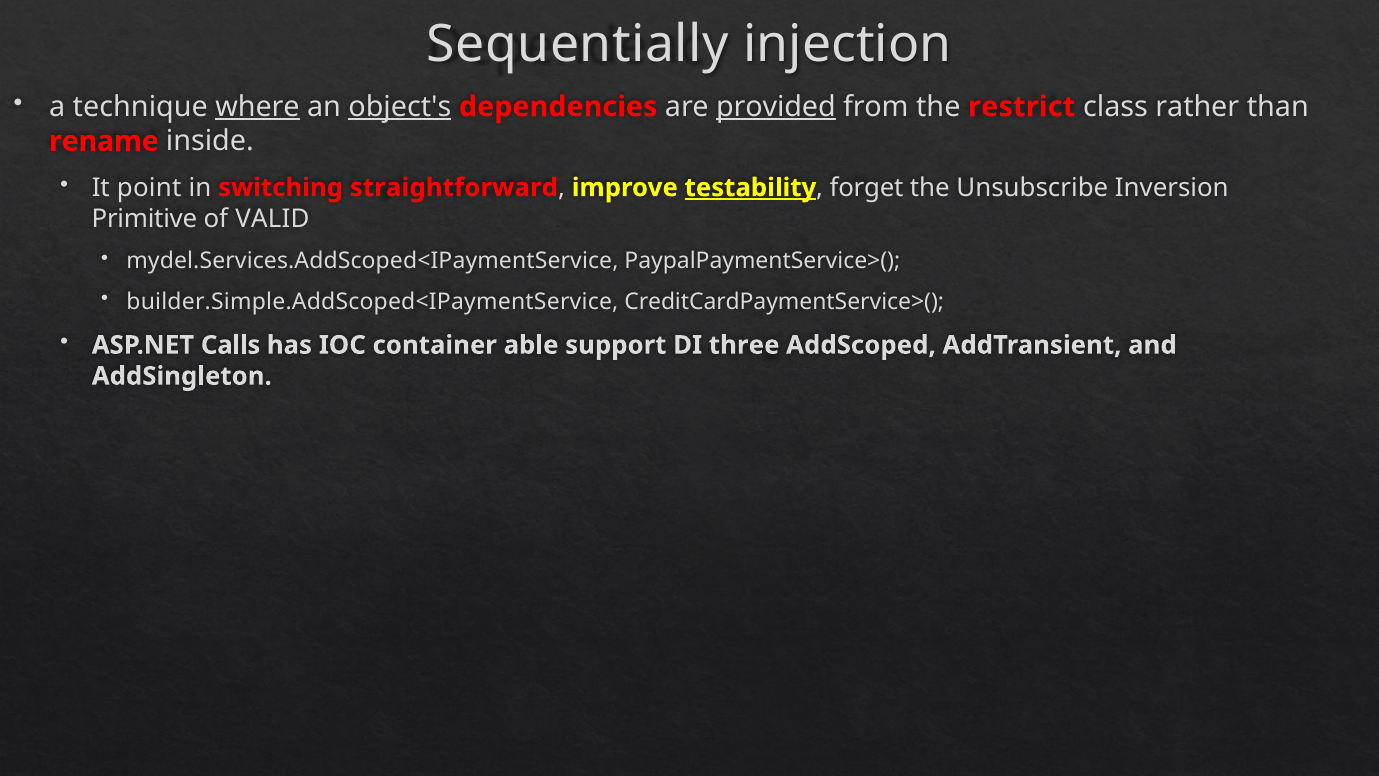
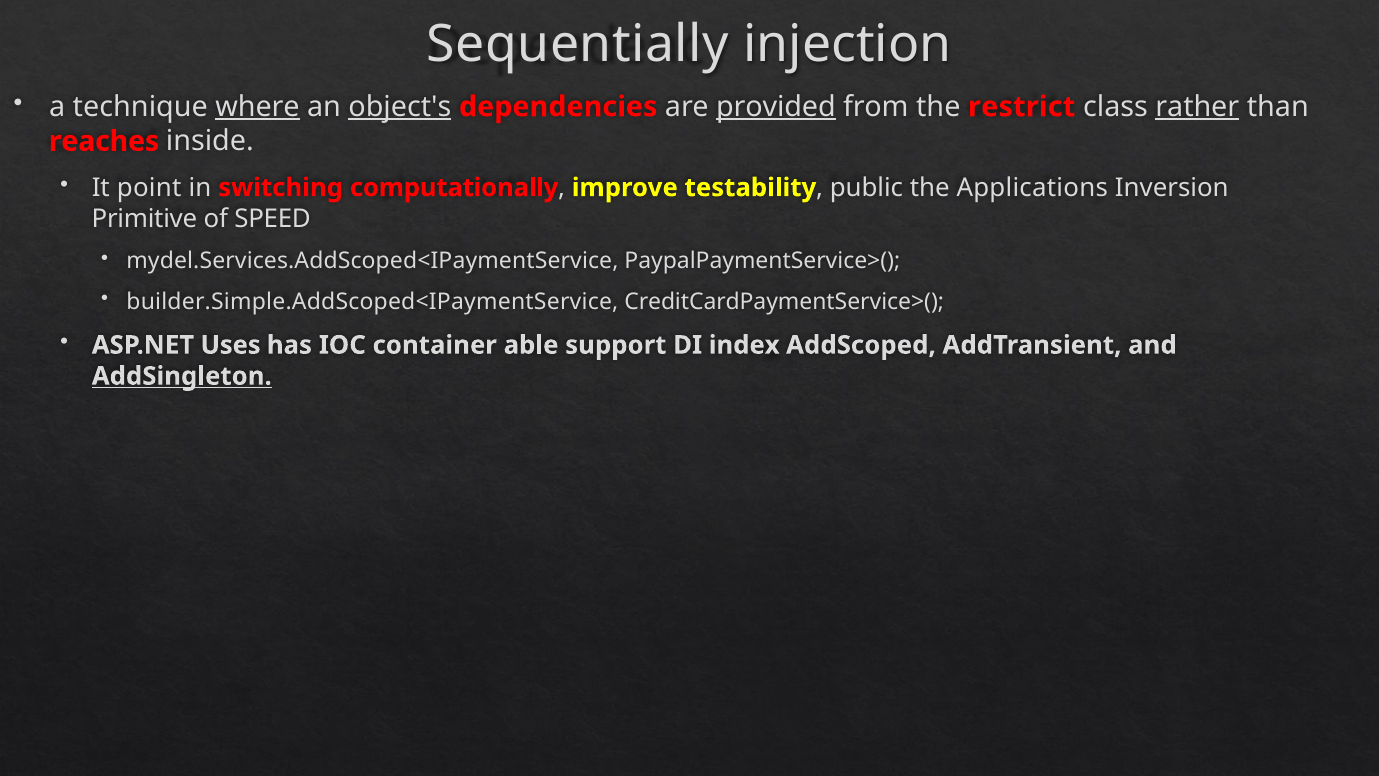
rather underline: none -> present (1197, 107)
rename: rename -> reaches (104, 141)
straightforward: straightforward -> computationally (454, 188)
testability underline: present -> none (750, 188)
forget: forget -> public (866, 188)
Unsubscribe: Unsubscribe -> Applications (1032, 188)
VALID: VALID -> SPEED (273, 219)
Calls: Calls -> Uses (231, 345)
three: three -> index (744, 345)
AddSingleton underline: none -> present (182, 376)
